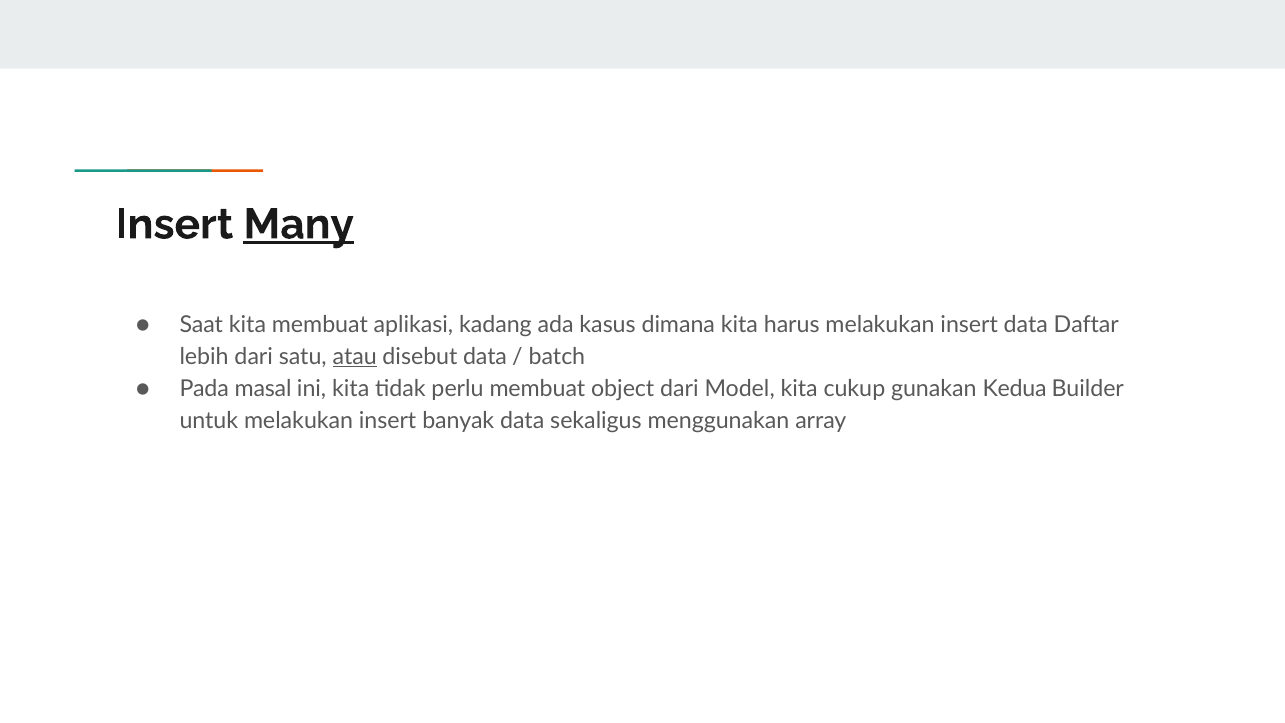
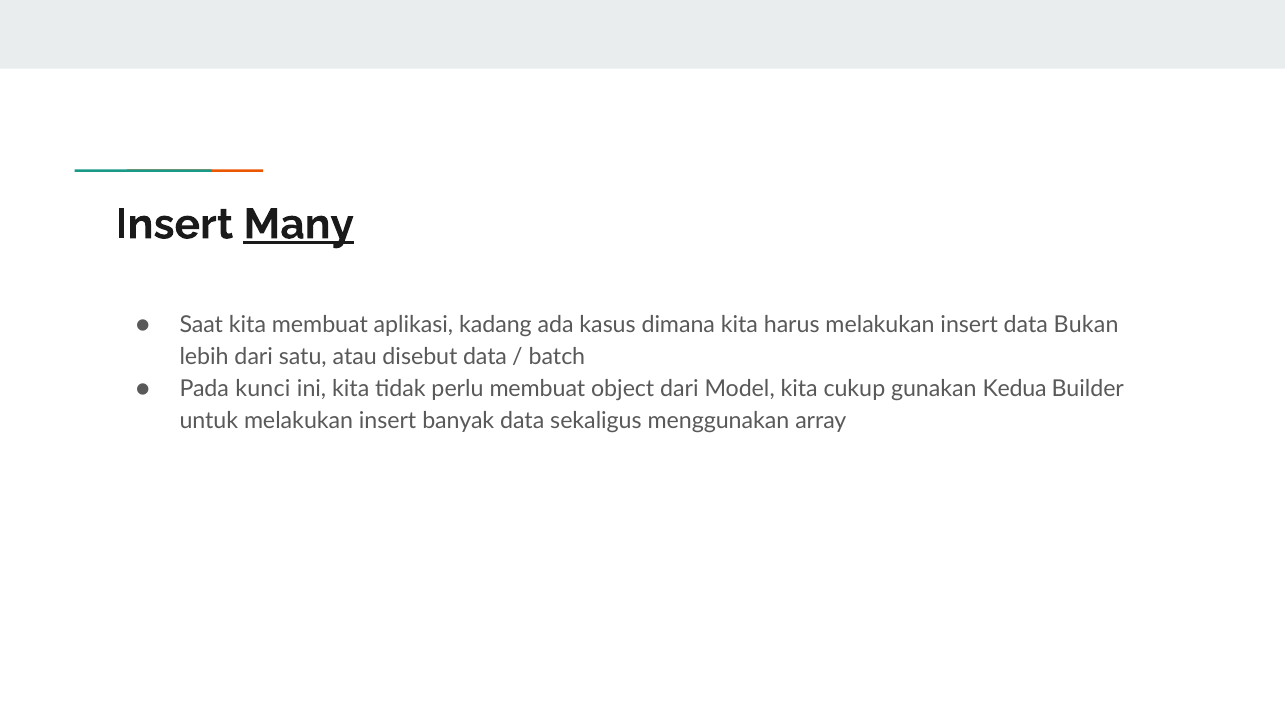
Daftar: Daftar -> Bukan (1086, 324)
atau underline: present -> none (355, 356)
masal: masal -> kunci (263, 388)
